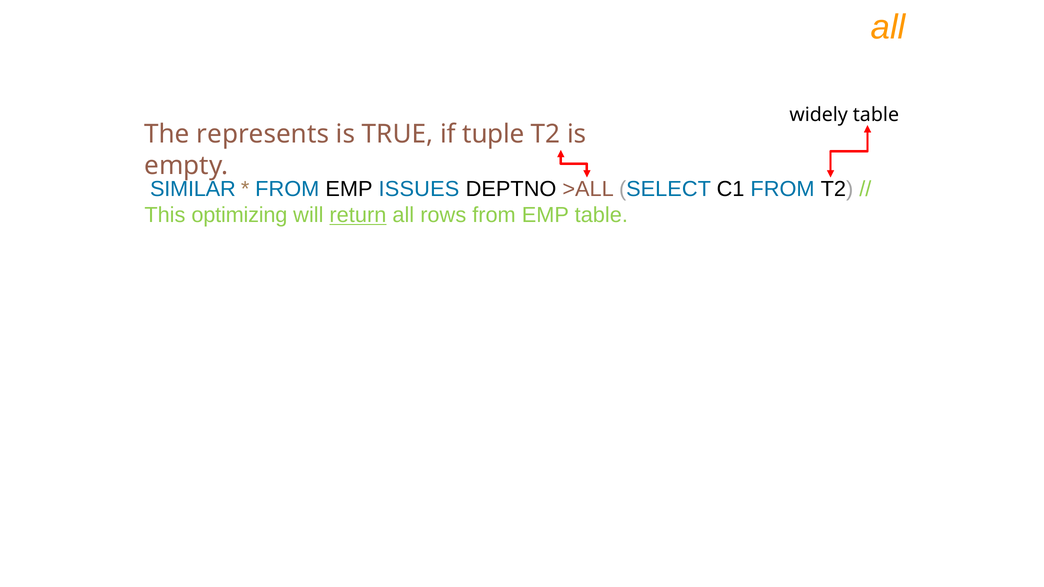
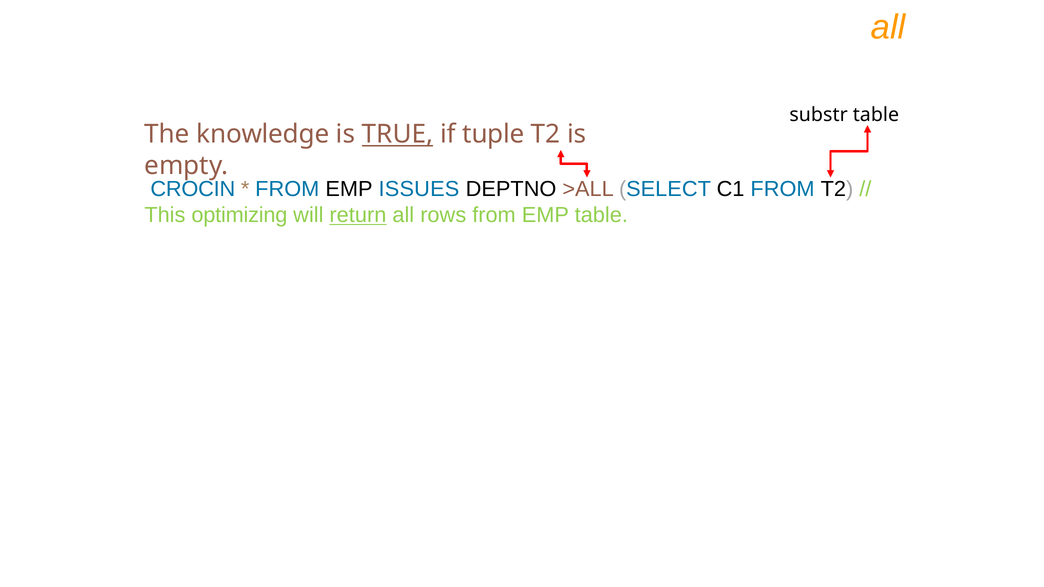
widely: widely -> substr (819, 115)
represents: represents -> knowledge (263, 134)
TRUE underline: none -> present (398, 134)
SIMILAR: SIMILAR -> CROCIN (193, 189)
